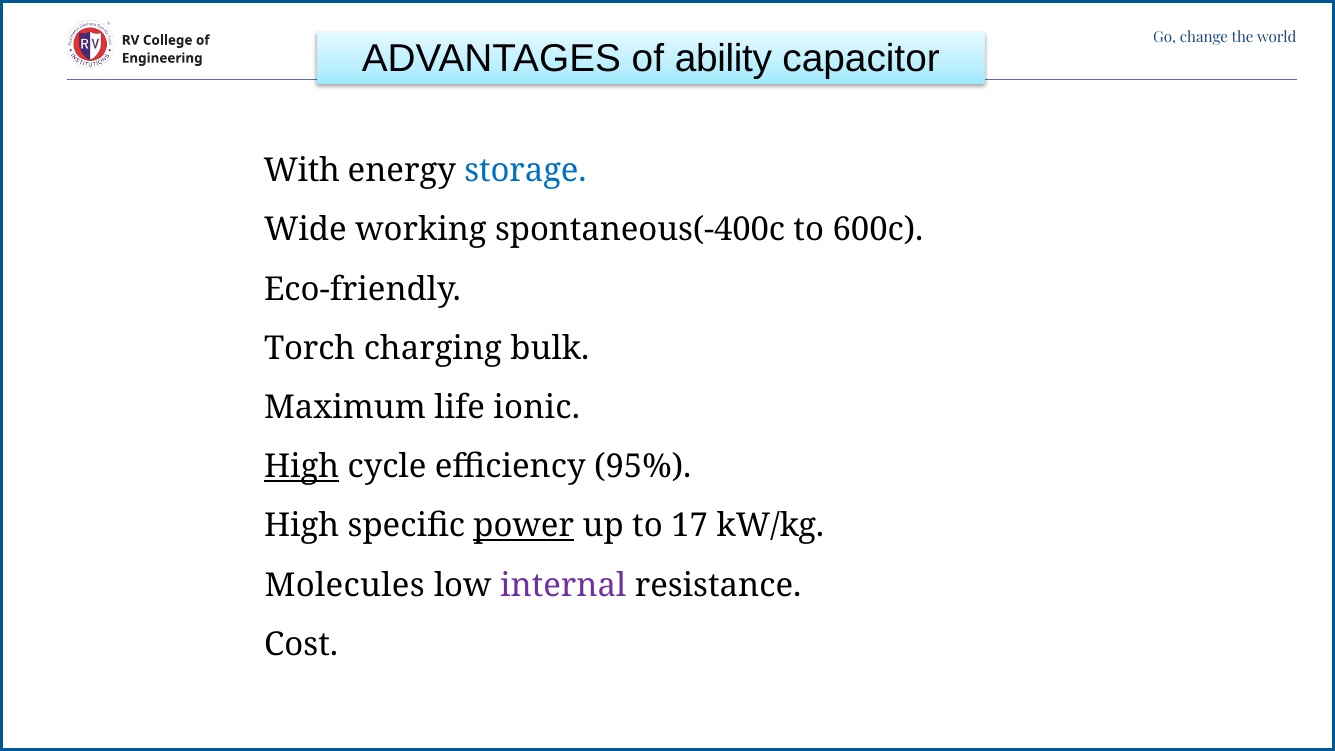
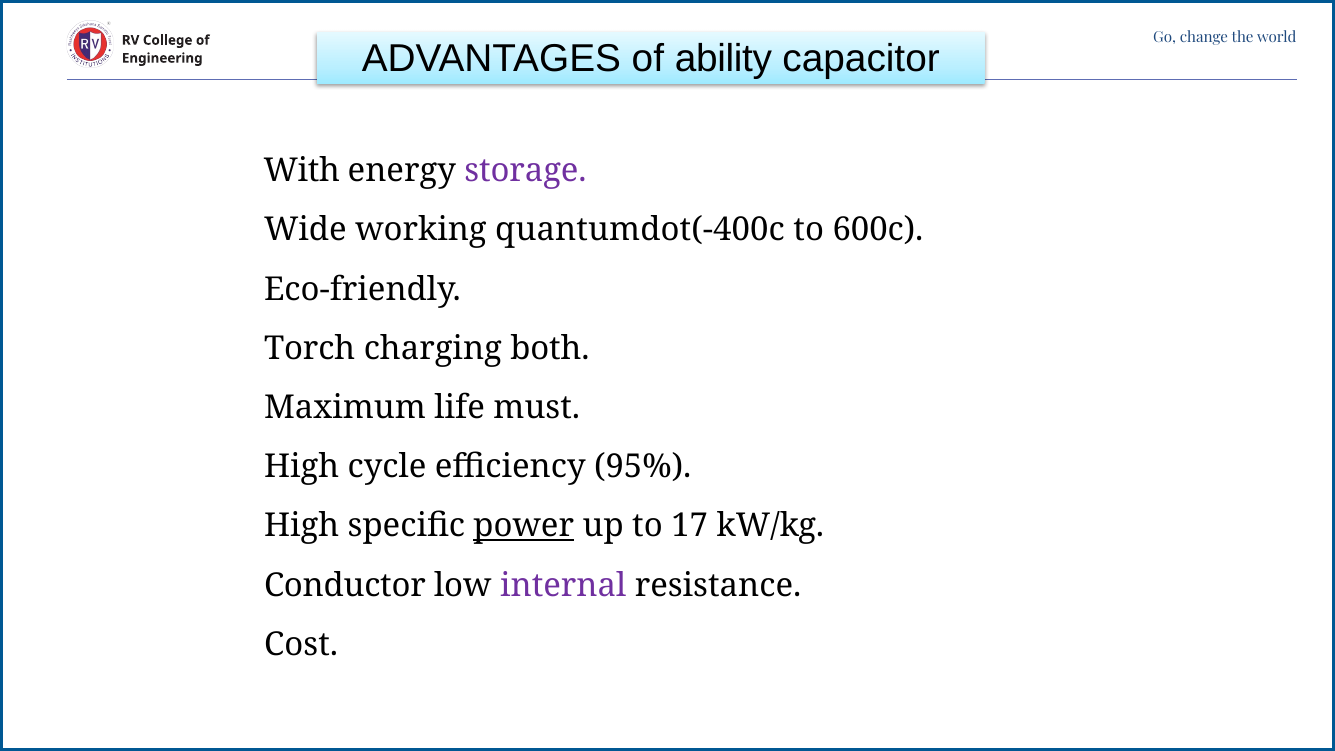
storage colour: blue -> purple (526, 171)
spontaneous(-400c: spontaneous(-400c -> quantumdot(-400c (640, 230)
bulk: bulk -> both (550, 349)
ionic: ionic -> must (537, 408)
High underline: present -> none (302, 467)
Molecules: Molecules -> Conductor (345, 585)
